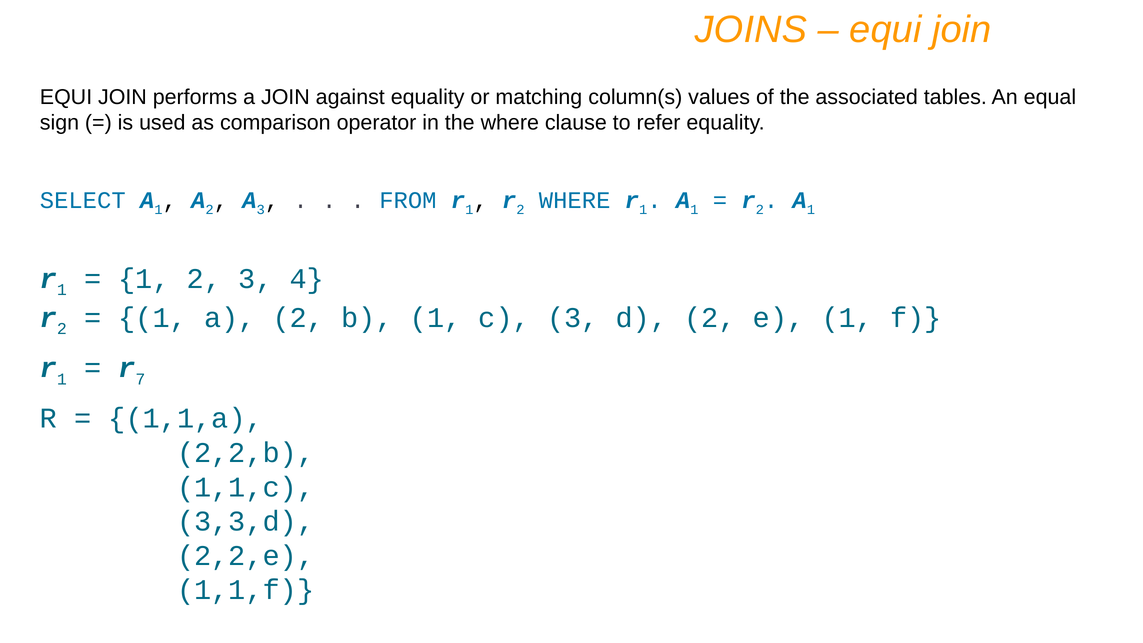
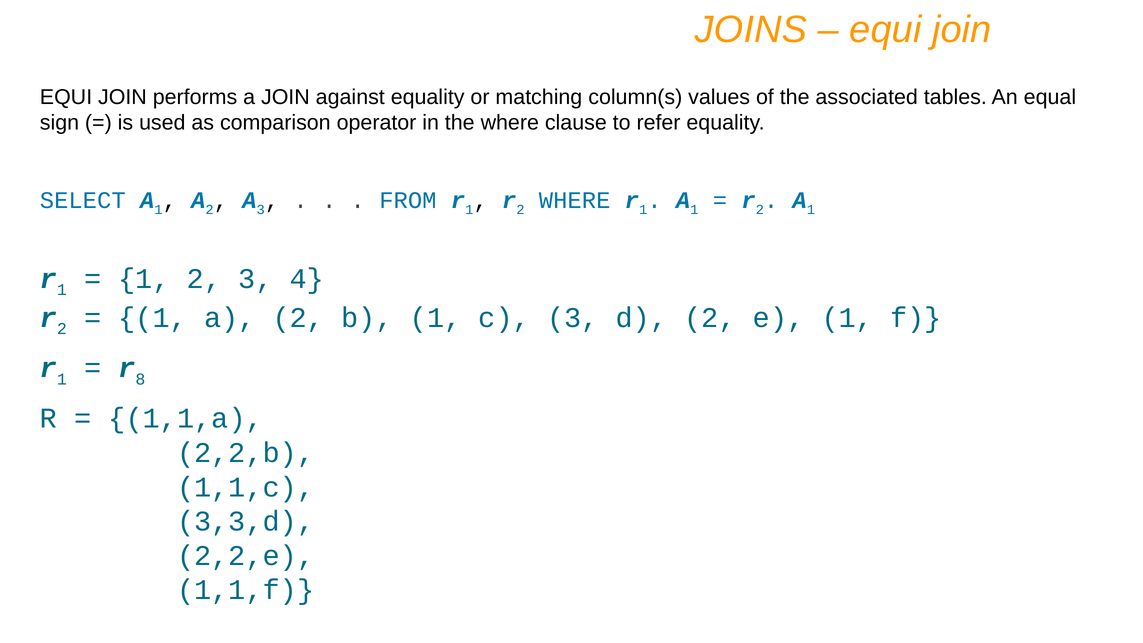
7: 7 -> 8 (140, 379)
